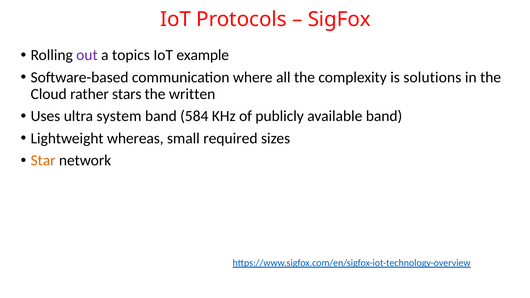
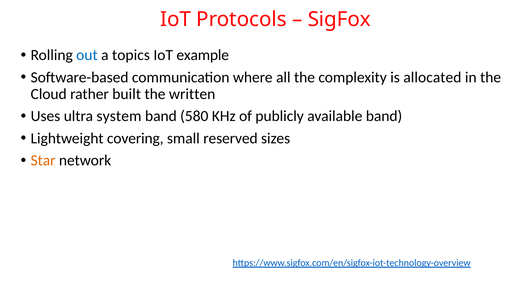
out colour: purple -> blue (87, 55)
solutions: solutions -> allocated (432, 77)
stars: stars -> built (127, 94)
584: 584 -> 580 (194, 116)
whereas: whereas -> covering (135, 138)
required: required -> reserved (230, 138)
